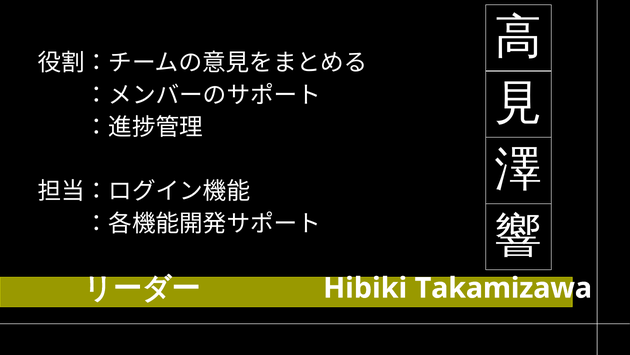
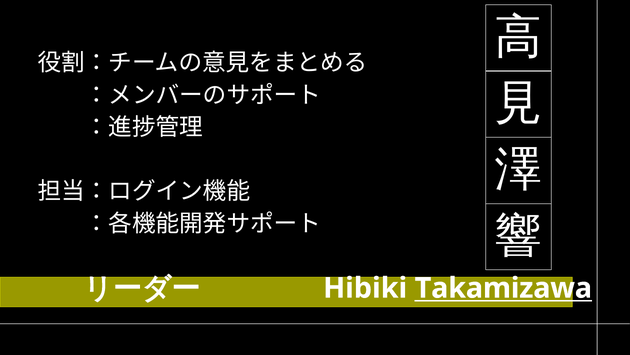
Takamizawa underline: none -> present (503, 288)
